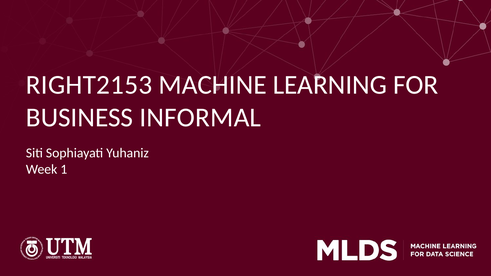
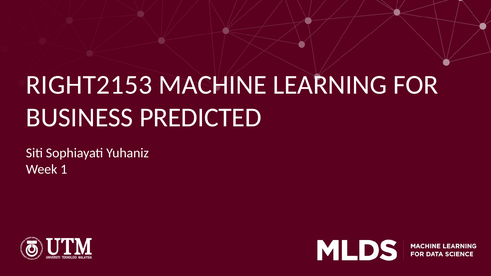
INFORMAL: INFORMAL -> PREDICTED (200, 118)
